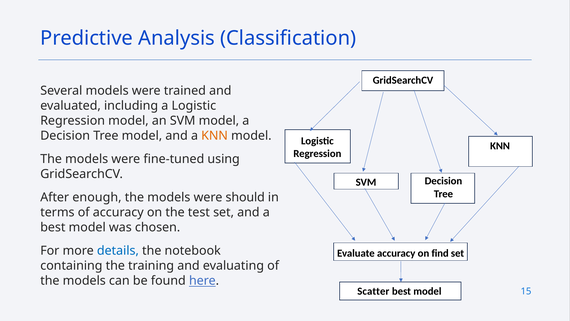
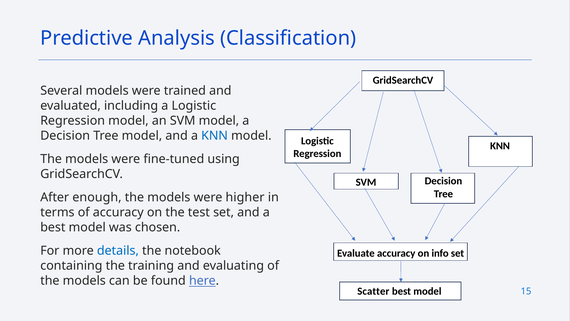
KNN colour: orange -> blue (215, 136)
should: should -> higher (245, 197)
find: find -> info (440, 253)
